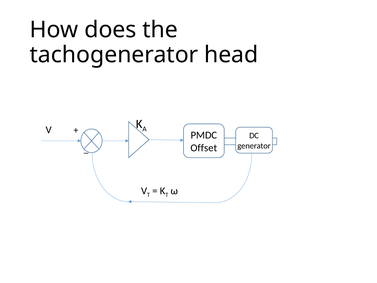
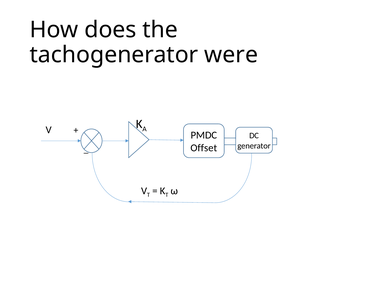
head: head -> were (231, 55)
